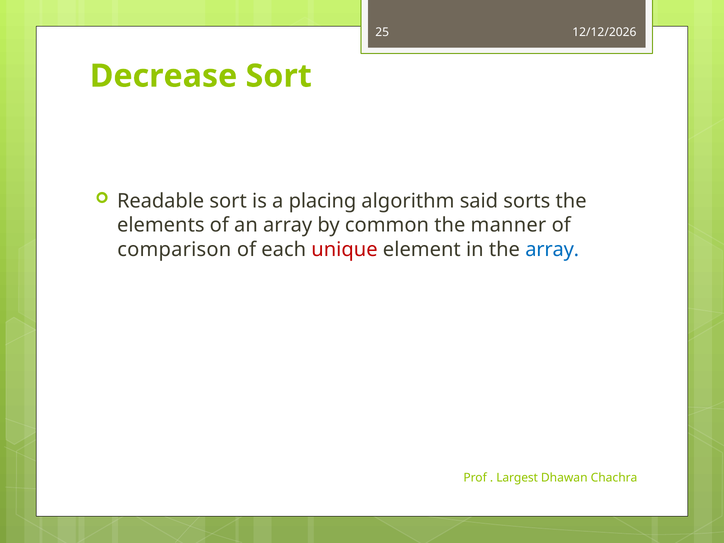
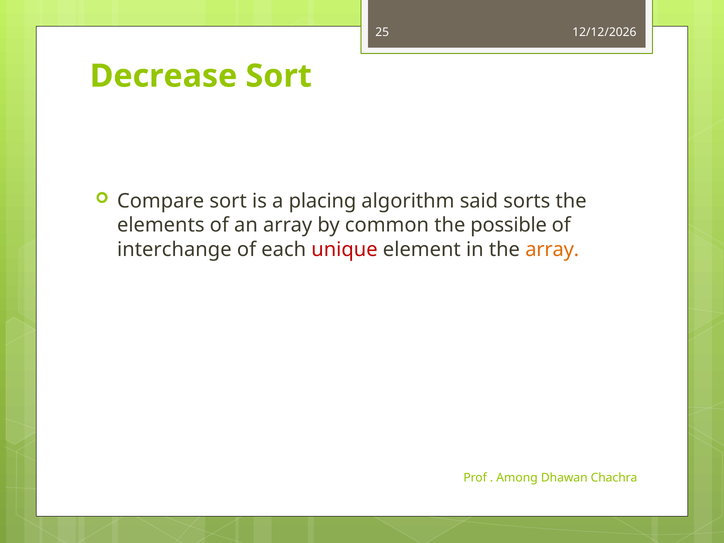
Readable: Readable -> Compare (161, 201)
manner: manner -> possible (509, 225)
comparison: comparison -> interchange (174, 249)
array colour: blue -> orange (552, 249)
Largest: Largest -> Among (517, 478)
